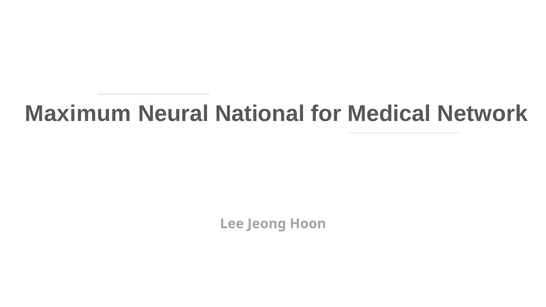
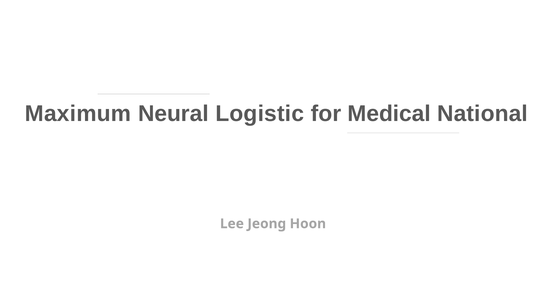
National: National -> Logistic (260, 114)
Network: Network -> National (483, 114)
